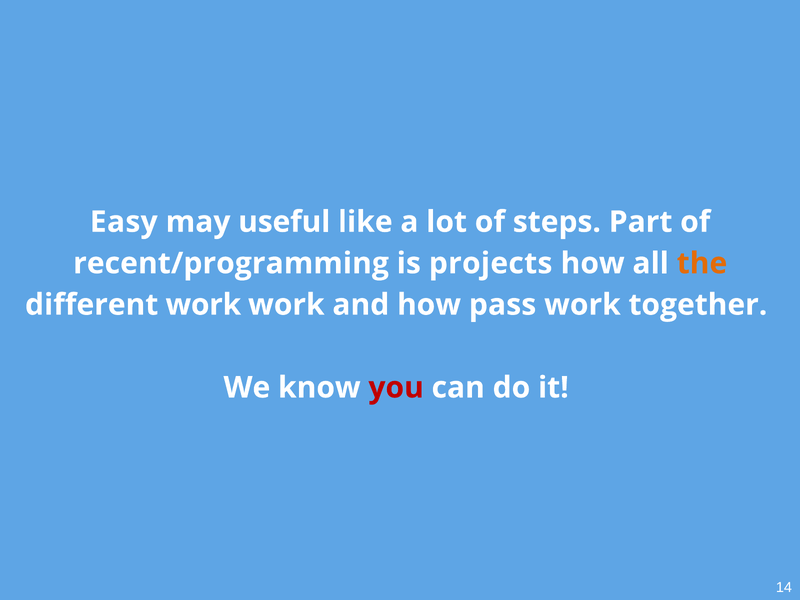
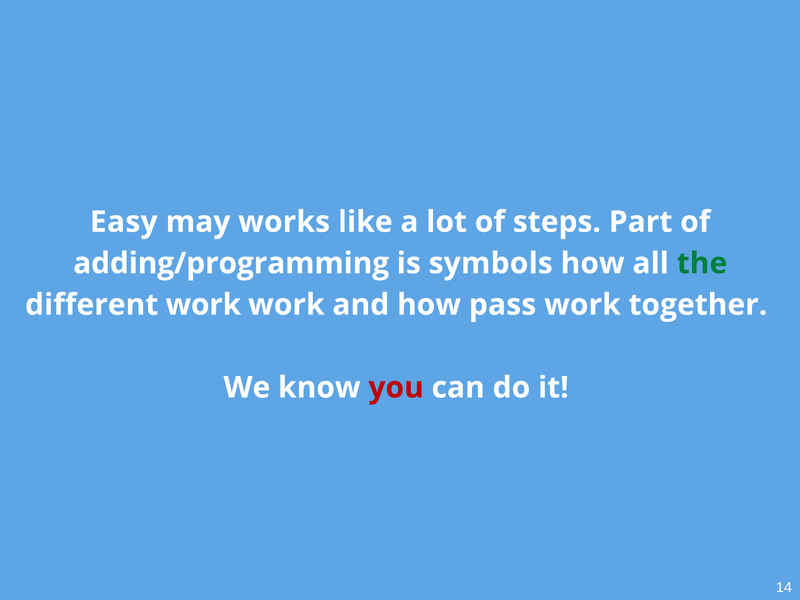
useful: useful -> works (284, 222)
recent/programming: recent/programming -> adding/programming (231, 263)
projects: projects -> symbols (491, 263)
the colour: orange -> green (702, 263)
